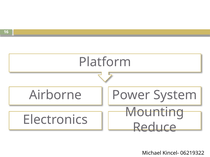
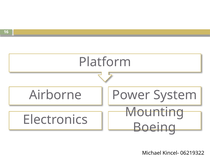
Reduce: Reduce -> Boeing (154, 128)
